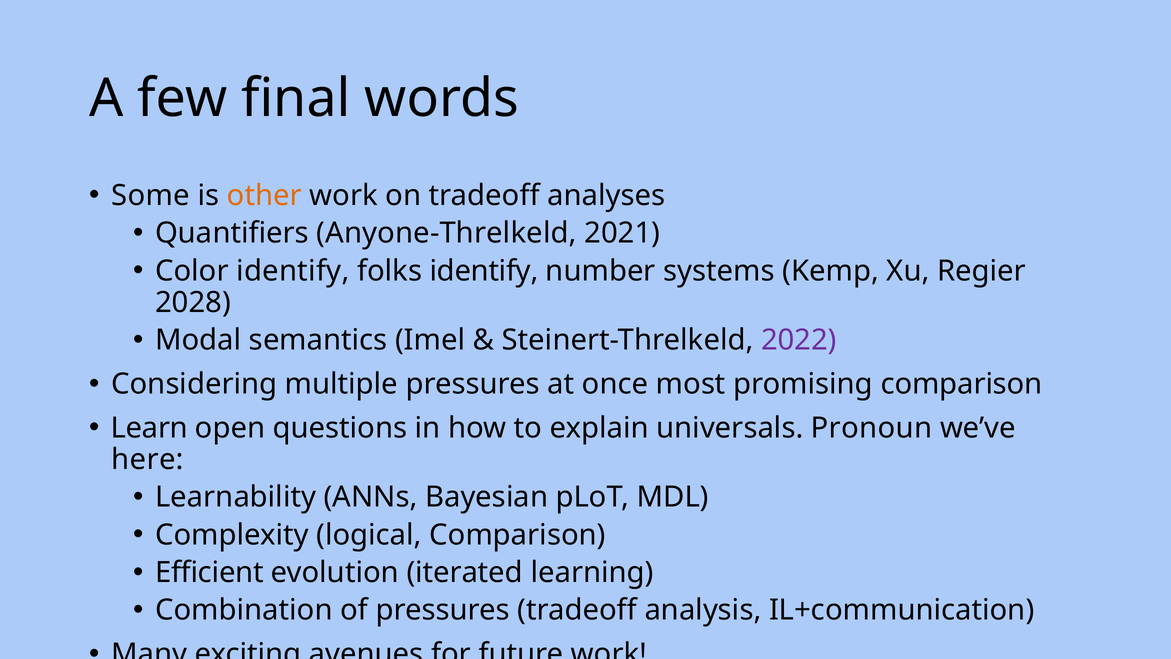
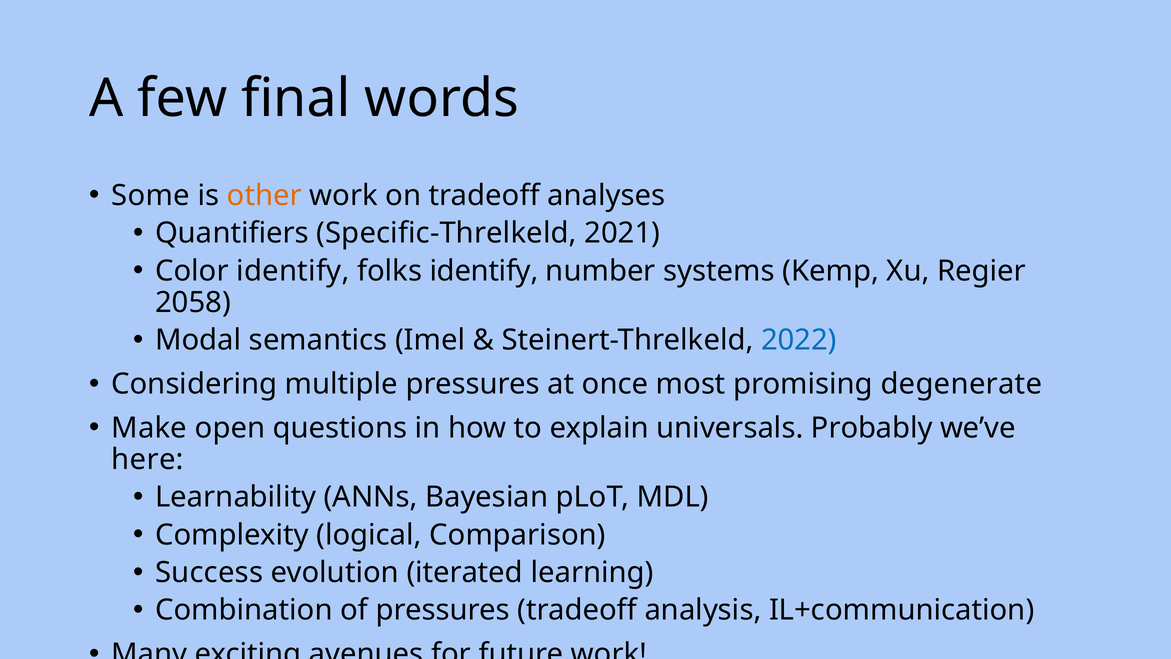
Anyone-Threlkeld: Anyone-Threlkeld -> Specific-Threlkeld (447, 233)
2028: 2028 -> 2058 (193, 302)
2022 colour: purple -> blue (799, 340)
promising comparison: comparison -> degenerate (961, 384)
Learn: Learn -> Make (149, 428)
Pronoun: Pronoun -> Probably (872, 428)
Efficient: Efficient -> Success (209, 572)
